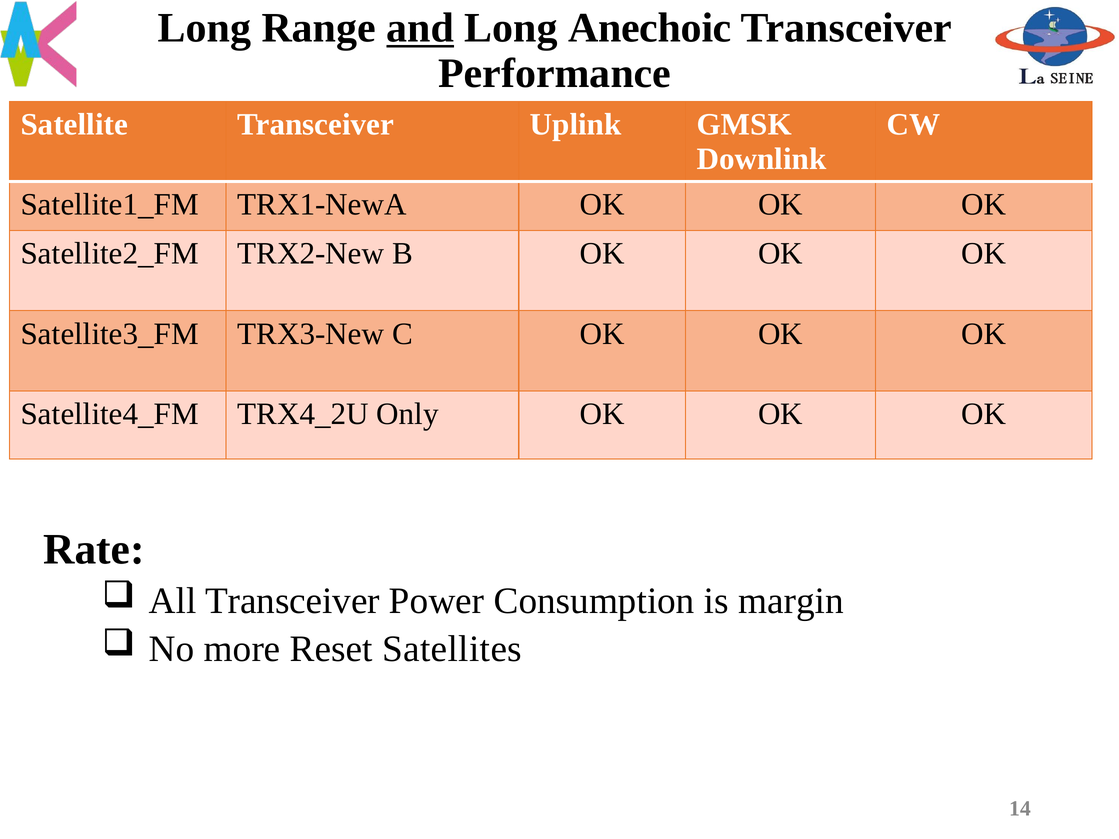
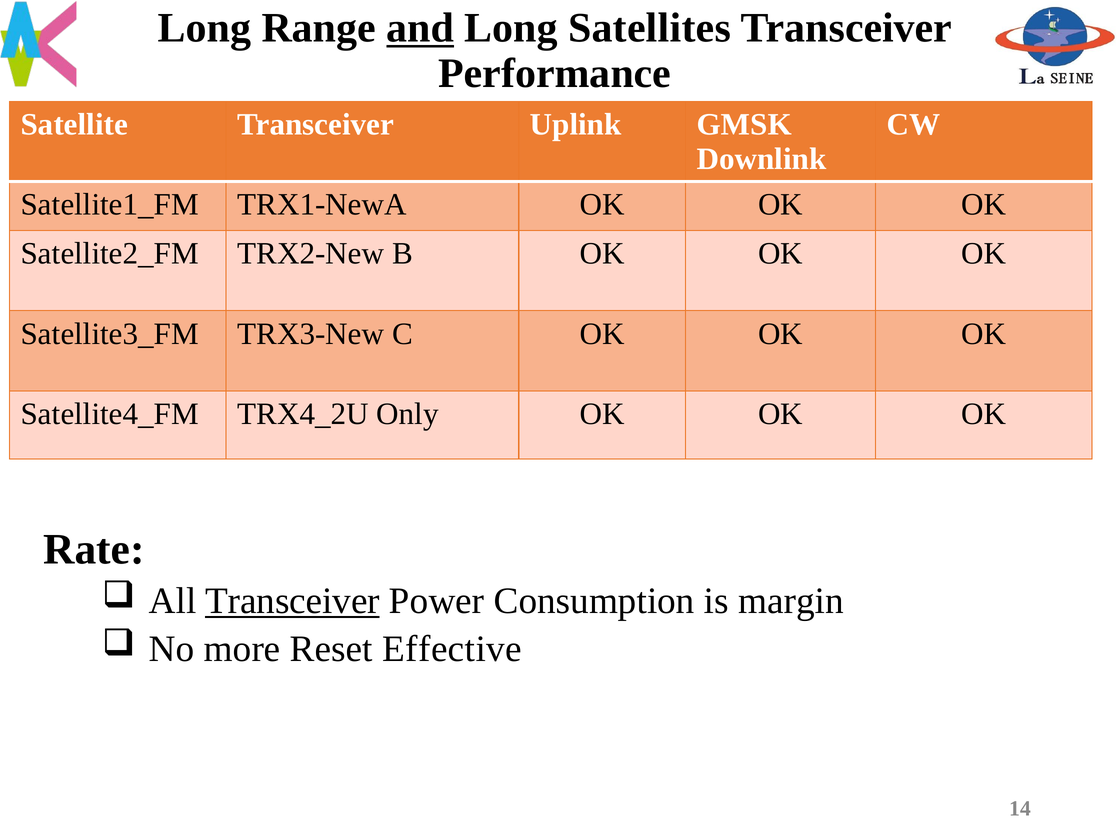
Anechoic: Anechoic -> Satellites (650, 28)
Transceiver underline: none -> present (292, 601)
Satellites: Satellites -> Effective (452, 649)
